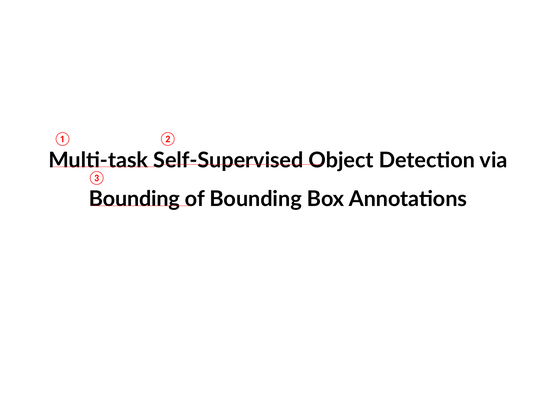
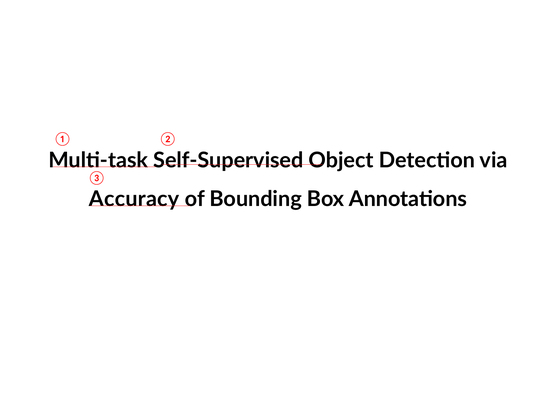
Bounding: Bounding -> Accuracy (134, 199)
